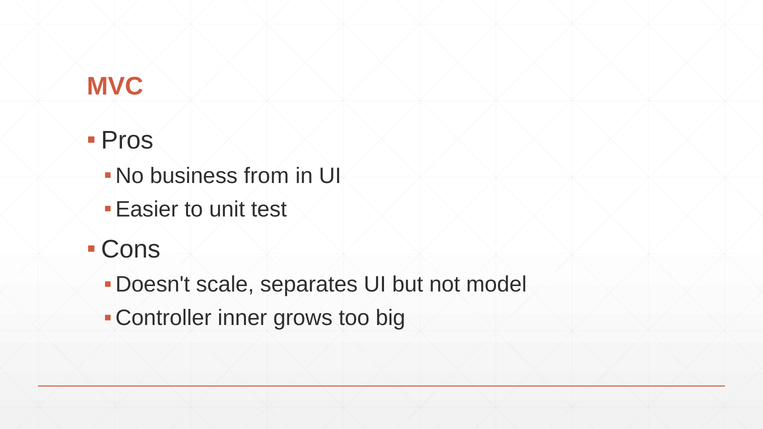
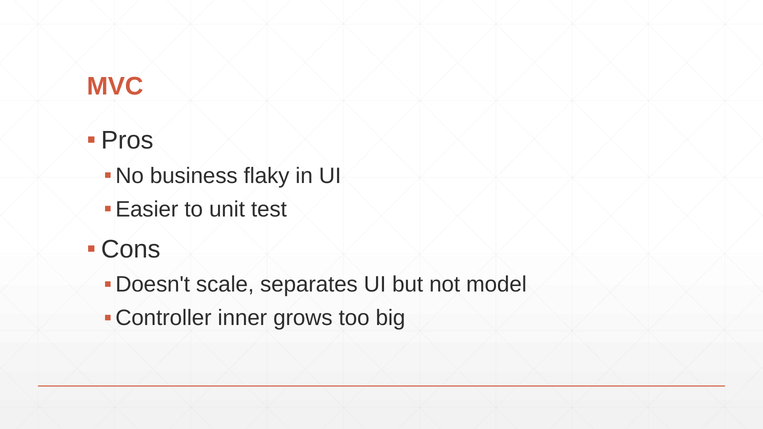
from: from -> flaky (267, 176)
